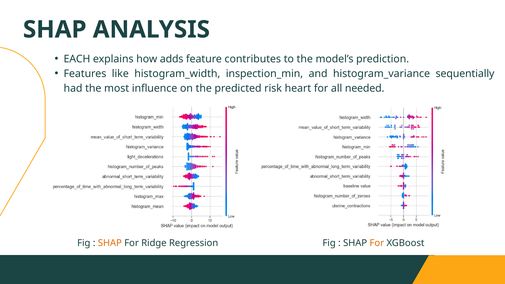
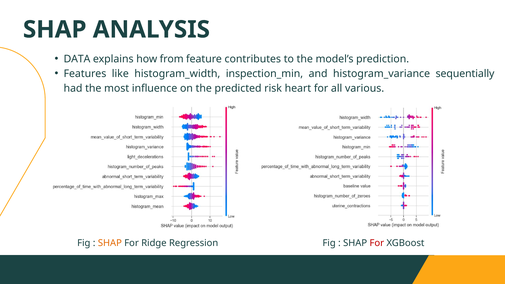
EACH: EACH -> DATA (77, 59)
adds: adds -> from (172, 59)
needed: needed -> various (365, 88)
For colour: orange -> red (377, 243)
